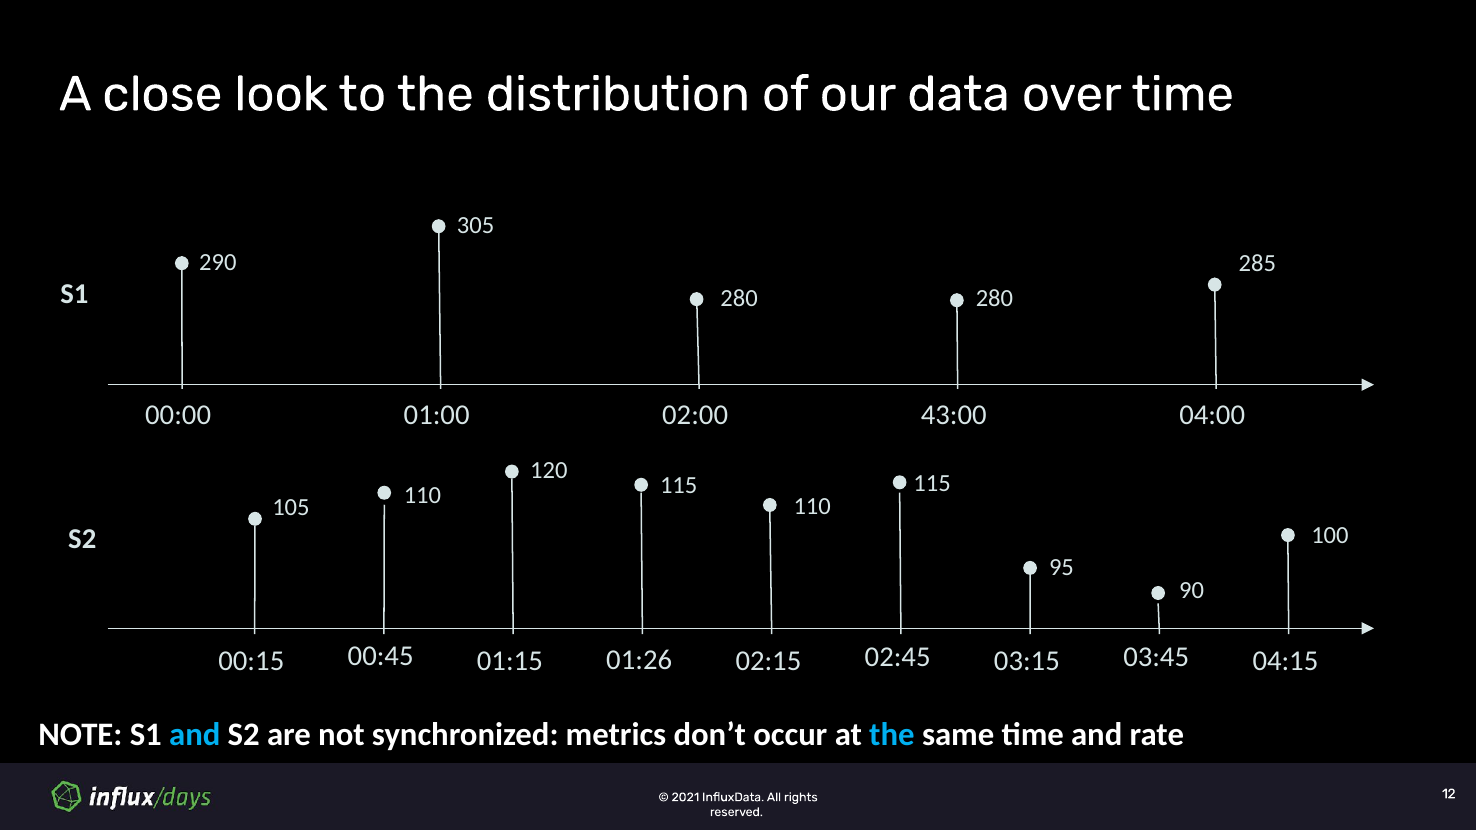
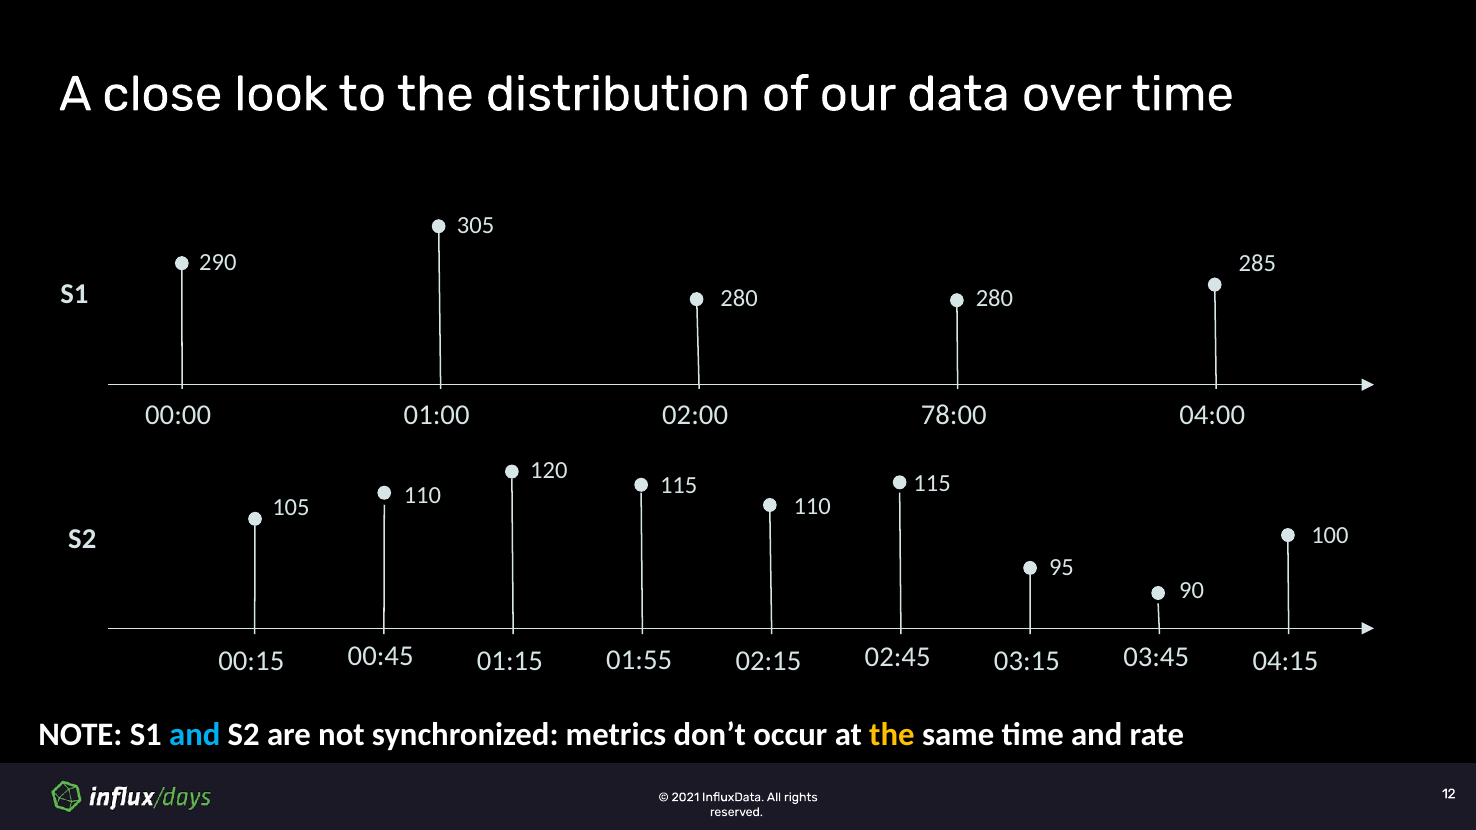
43:00: 43:00 -> 78:00 (954, 416)
01:26: 01:26 -> 01:55 (639, 660)
the colour: light blue -> yellow (892, 735)
